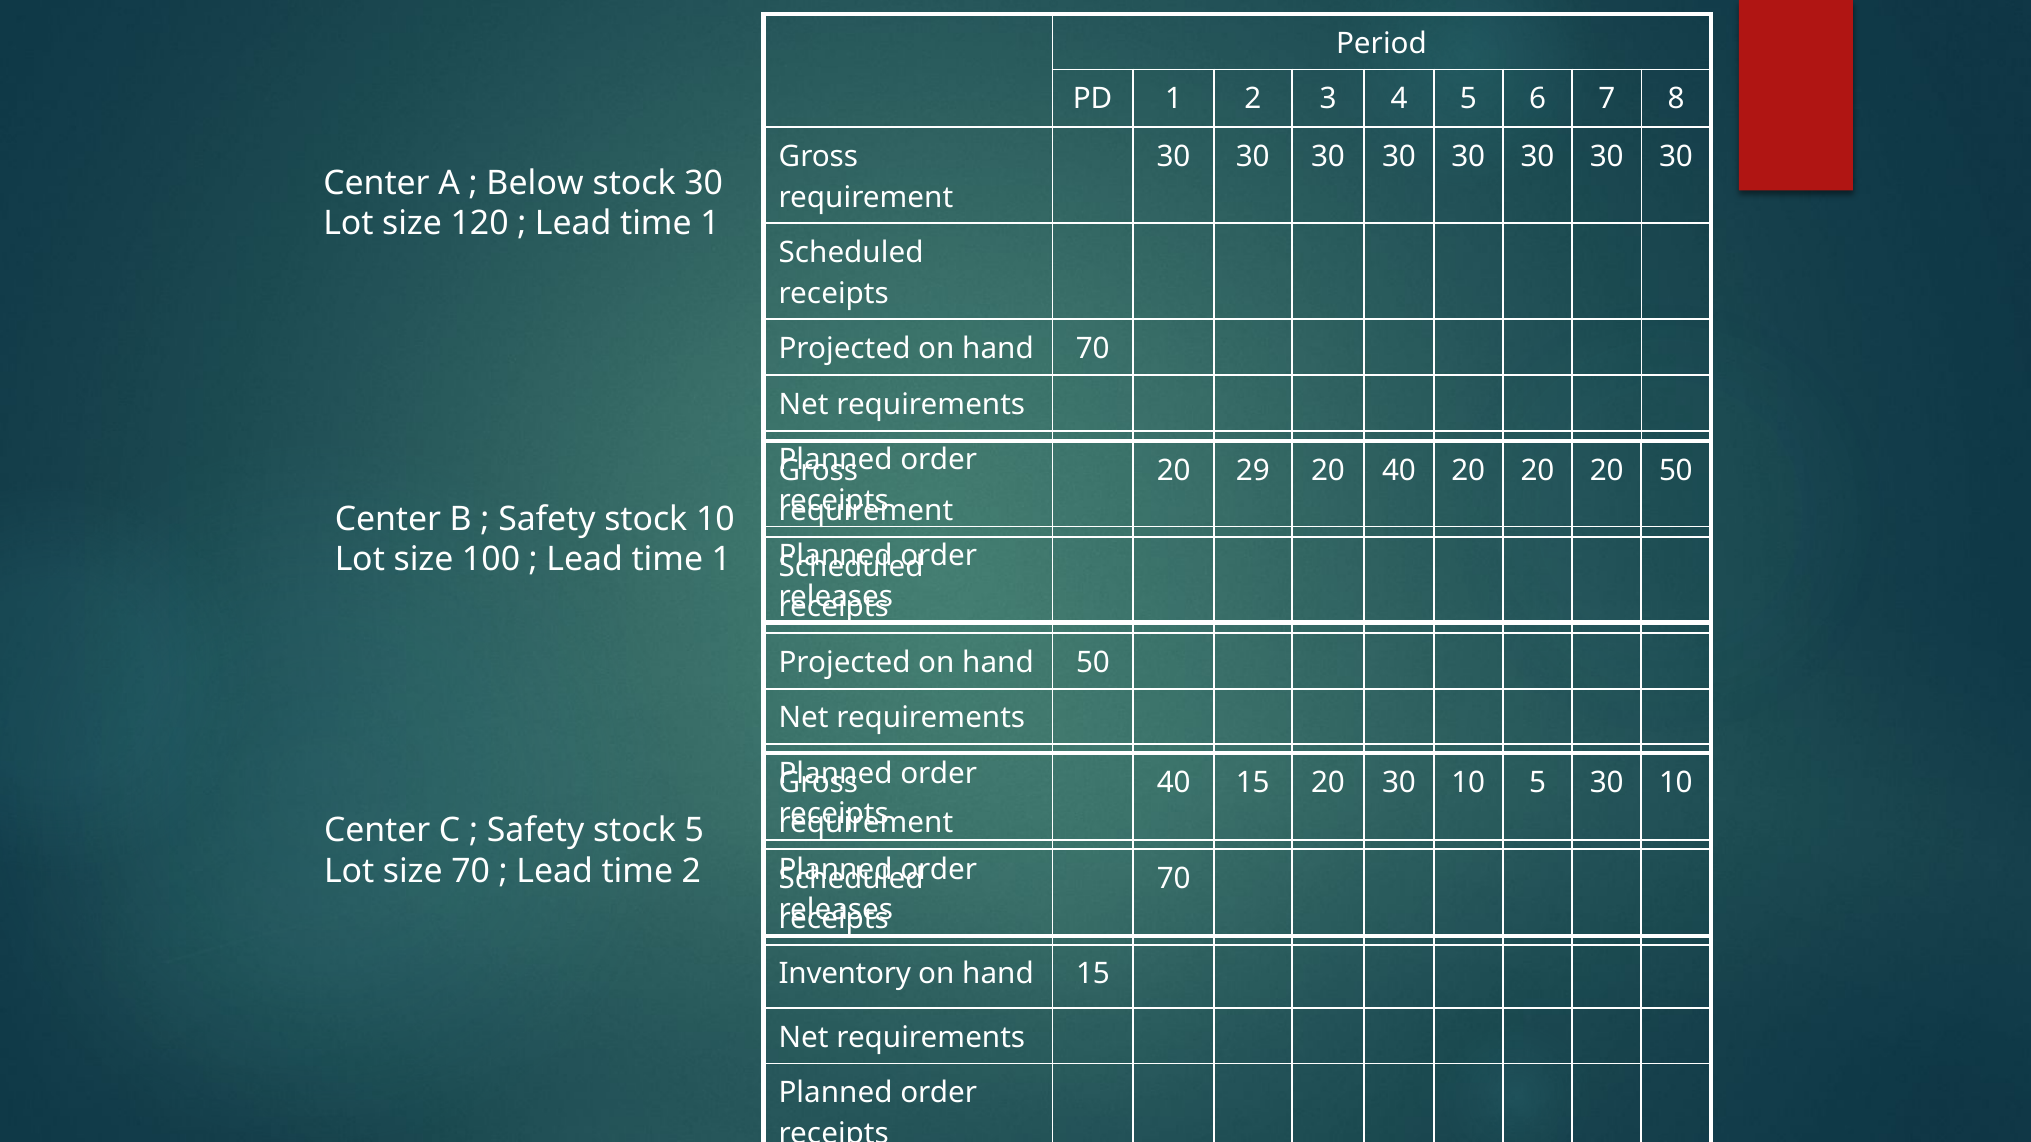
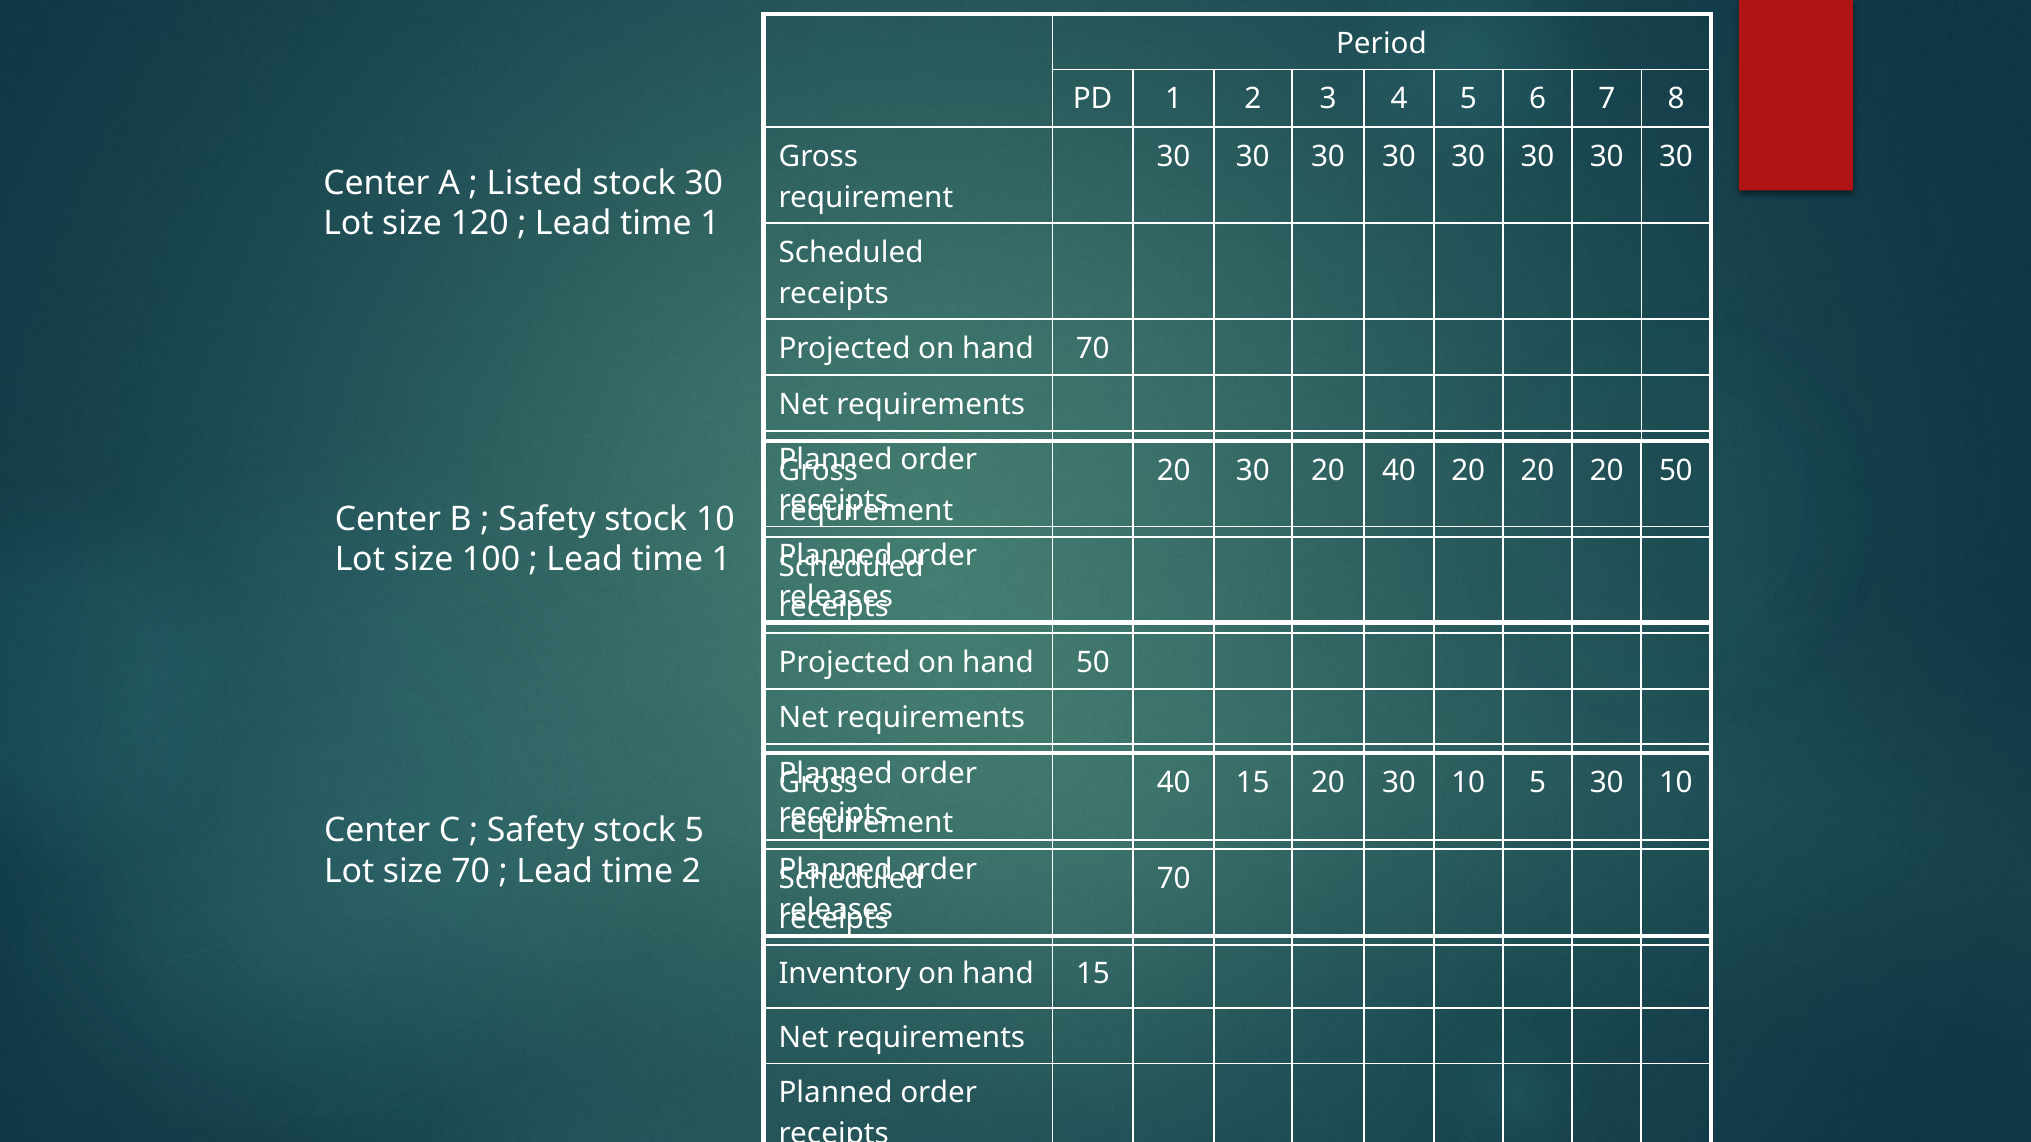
Below: Below -> Listed (535, 183)
29: 29 -> 30 (1253, 471)
